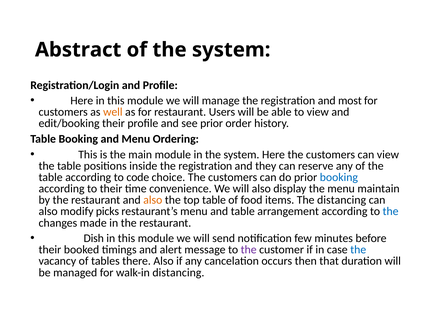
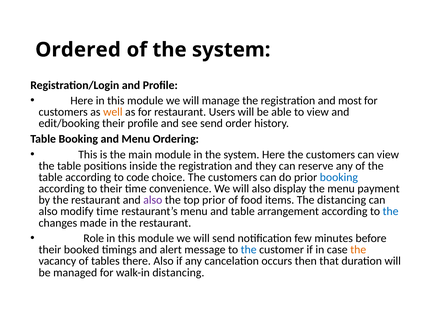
Abstract: Abstract -> Ordered (78, 50)
see prior: prior -> send (212, 123)
maintain: maintain -> payment (379, 189)
also colour: orange -> purple (153, 200)
top table: table -> prior (214, 200)
modify picks: picks -> time (107, 211)
Dish: Dish -> Role (94, 238)
the colour: purple -> blue (249, 250)
the colour: blue -> orange (358, 250)
